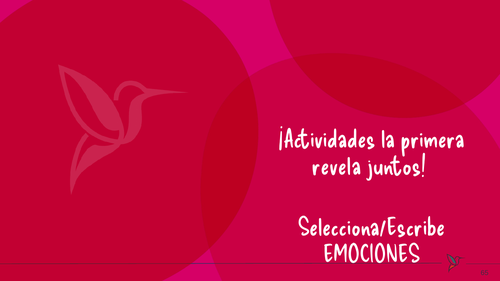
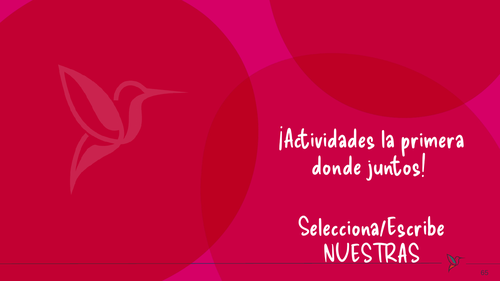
revela: revela -> donde (337, 167)
EMOCIONES: EMOCIONES -> NUESTRAS (372, 255)
